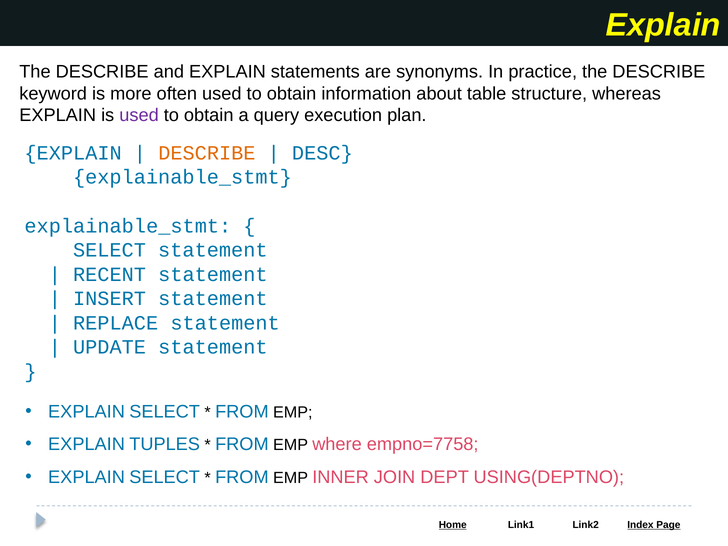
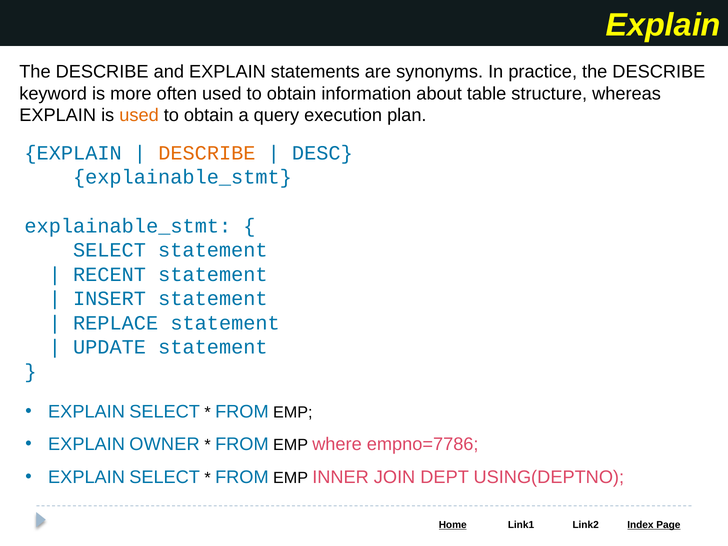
used colour: purple -> orange (139, 115)
TUPLES: TUPLES -> OWNER (165, 444)
empno=7758: empno=7758 -> empno=7786 (423, 444)
